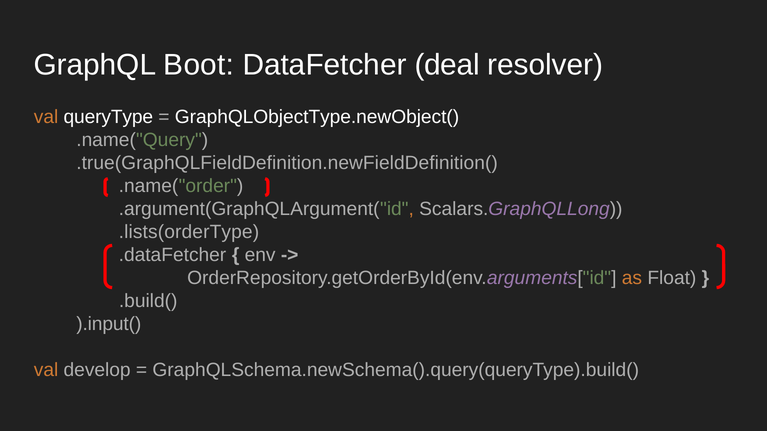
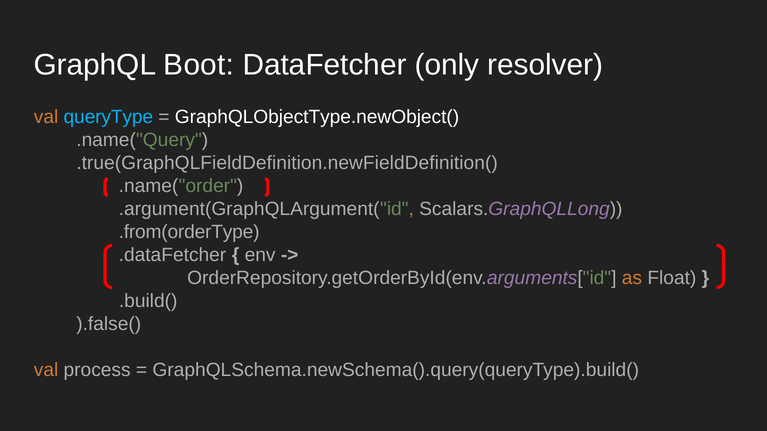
deal: deal -> only (447, 65)
queryType colour: white -> light blue (108, 117)
.lists(orderType: .lists(orderType -> .from(orderType (189, 232)
).input(: ).input( -> ).false( (109, 324)
develop: develop -> process (97, 370)
